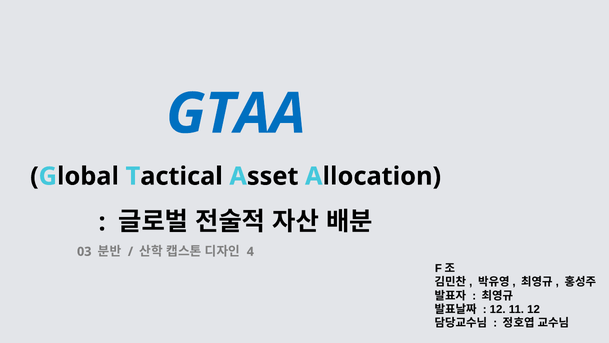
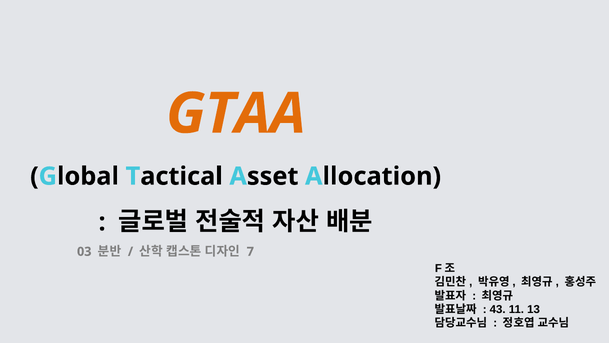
GTAA colour: blue -> orange (236, 114)
4: 4 -> 7 (250, 251)
12: 12 -> 43 (498, 309)
11 12: 12 -> 13 (534, 309)
